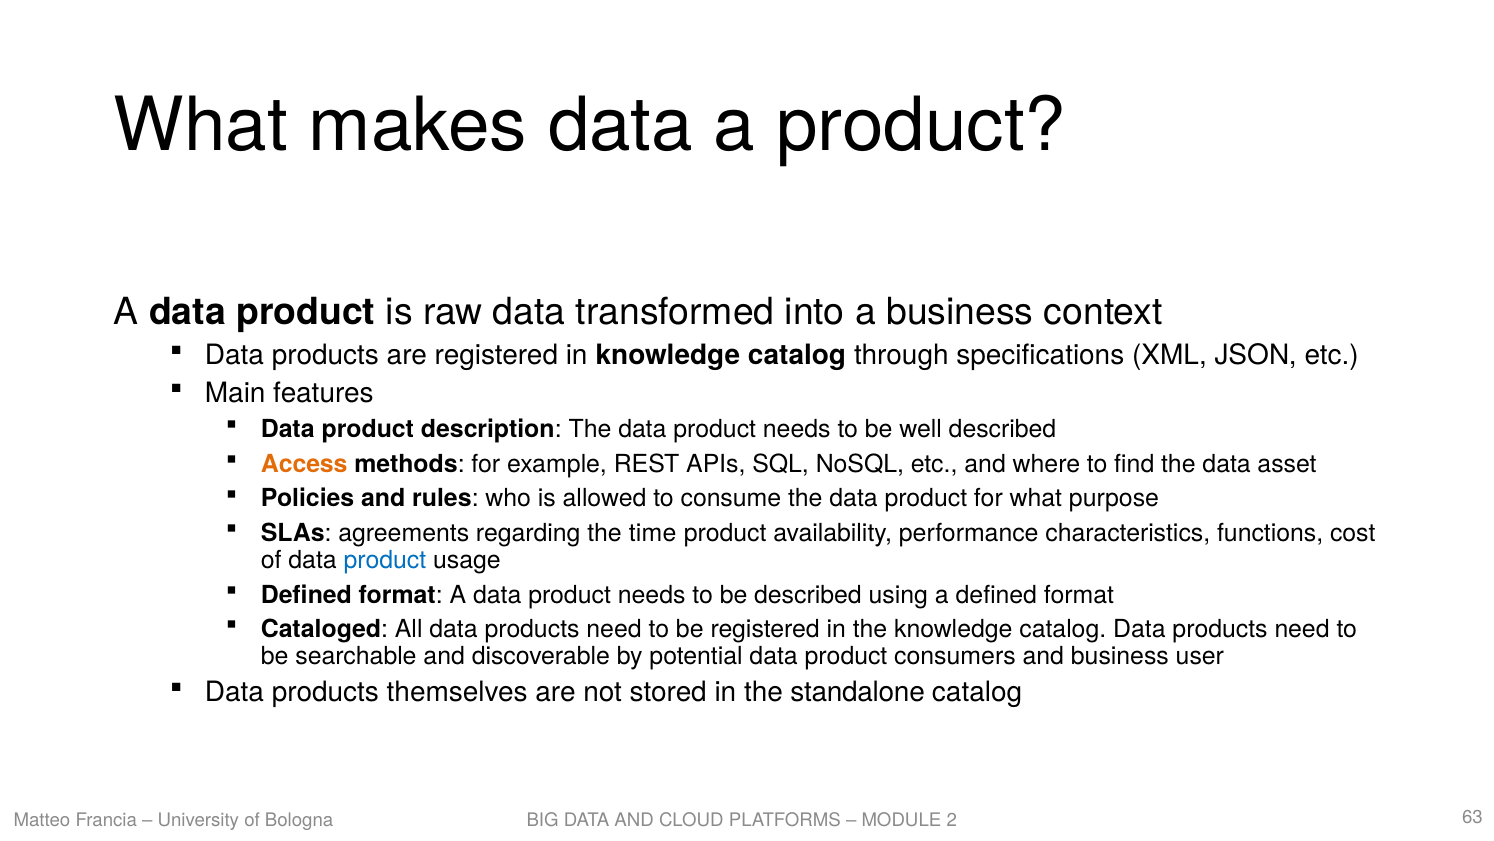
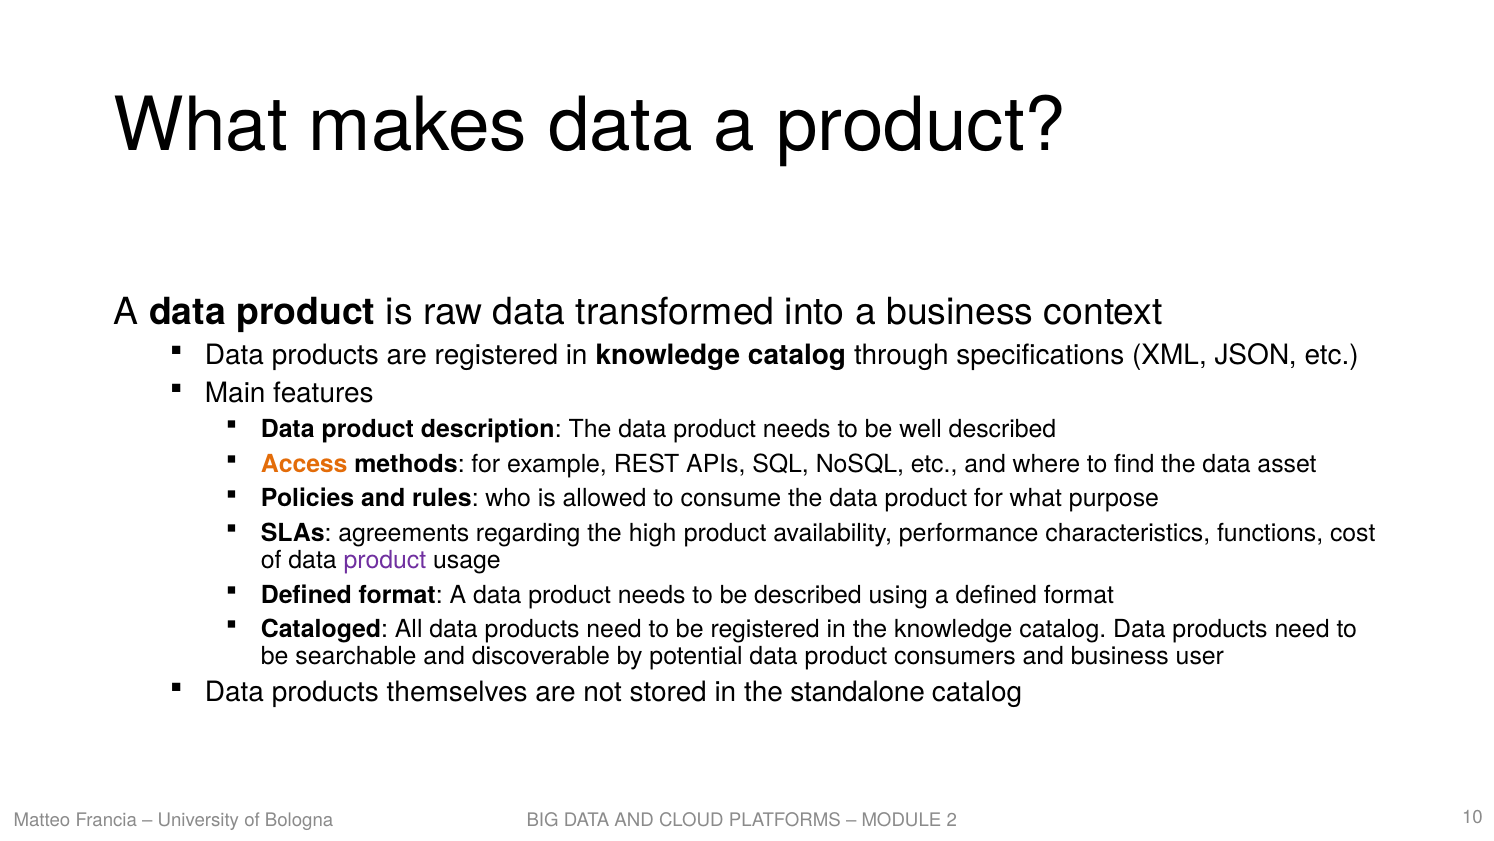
time: time -> high (653, 533)
product colour: blue -> purple (385, 560)
63: 63 -> 10 (1472, 817)
